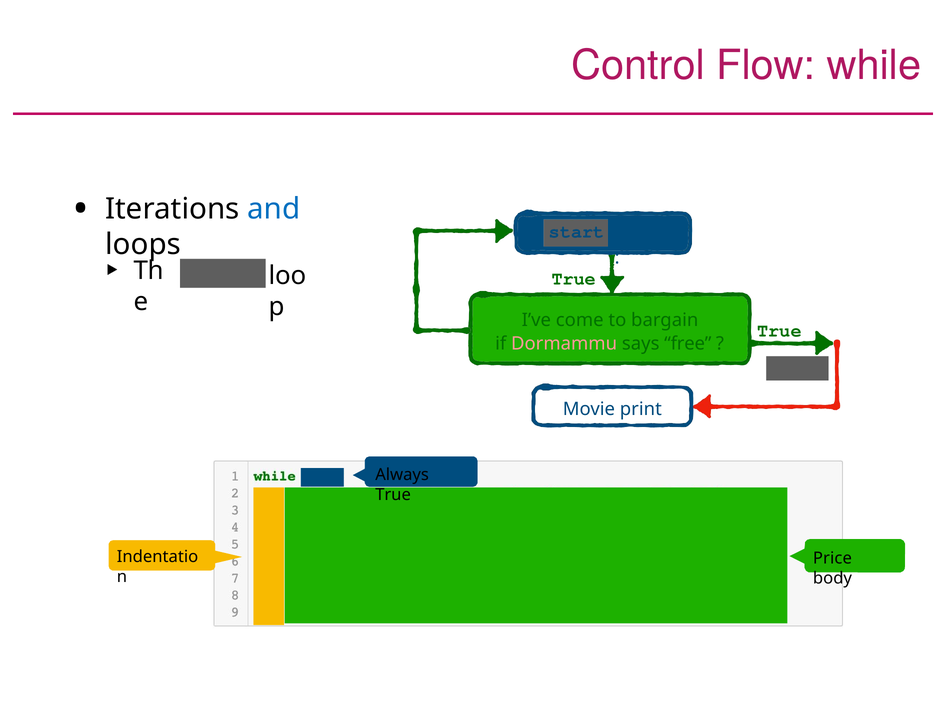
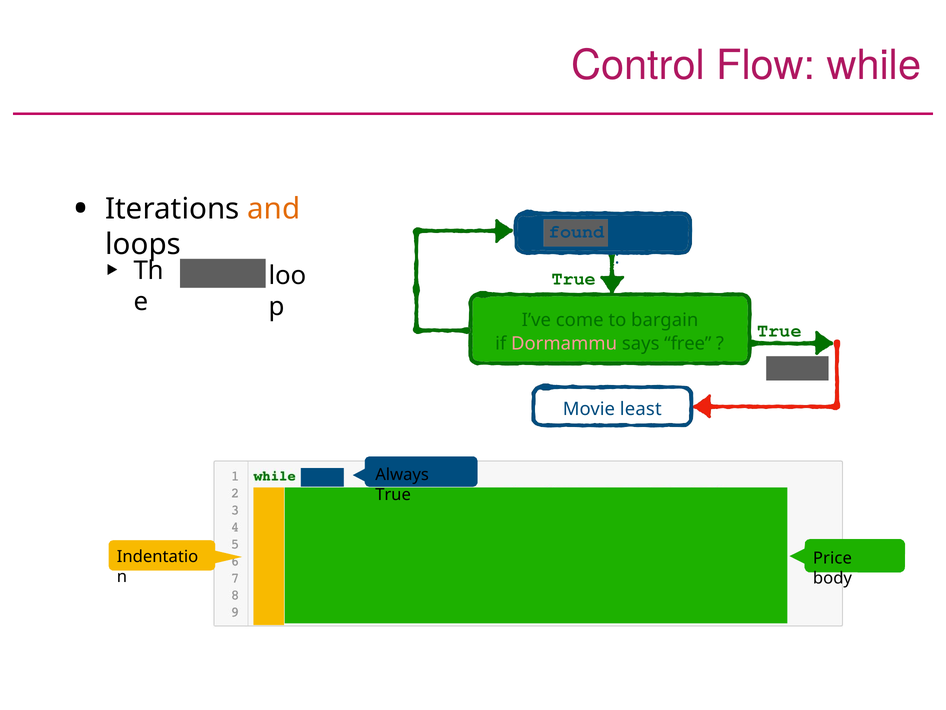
and colour: blue -> orange (274, 209)
start: start -> found (577, 232)
print: print -> least (641, 409)
